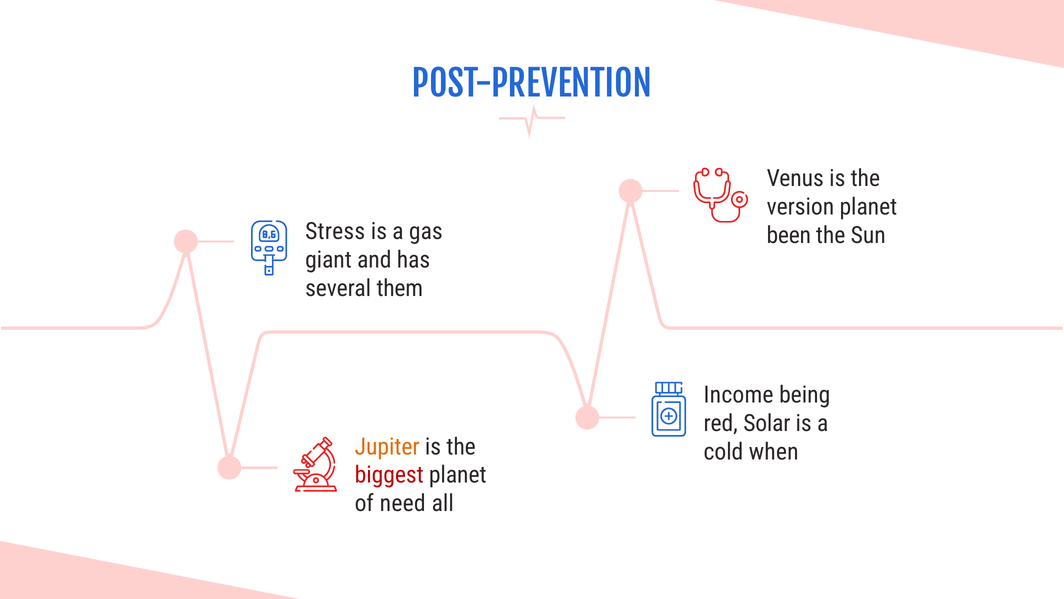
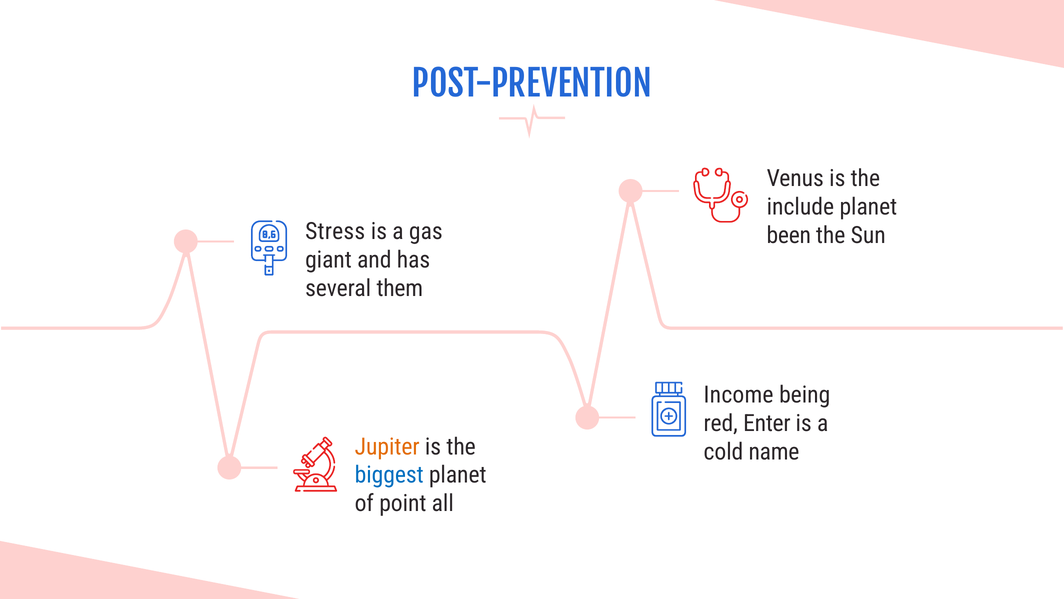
version: version -> include (800, 207)
Solar: Solar -> Enter (767, 423)
when: when -> name (774, 452)
biggest colour: red -> blue (389, 475)
need: need -> point (403, 503)
